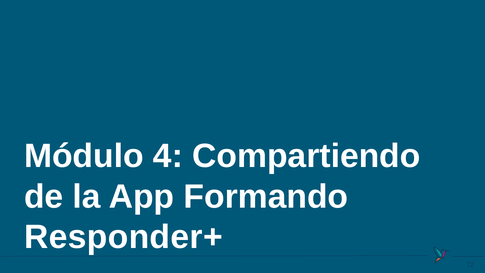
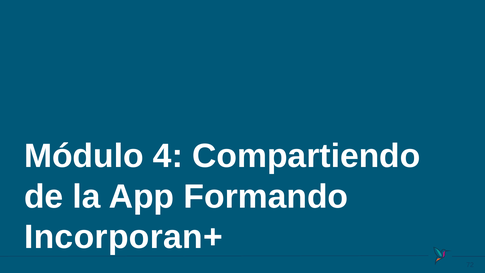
Responder+: Responder+ -> Incorporan+ (123, 237)
